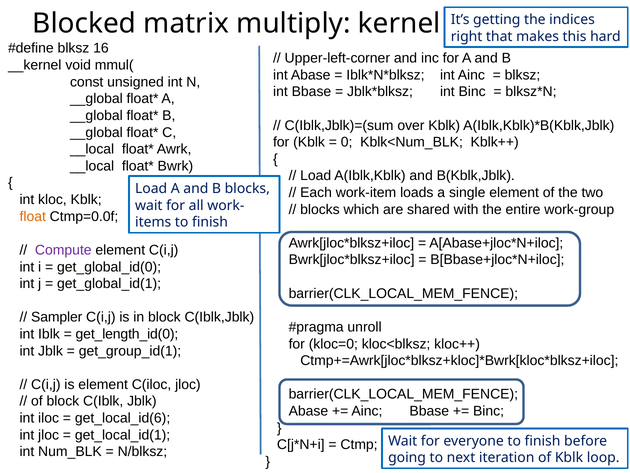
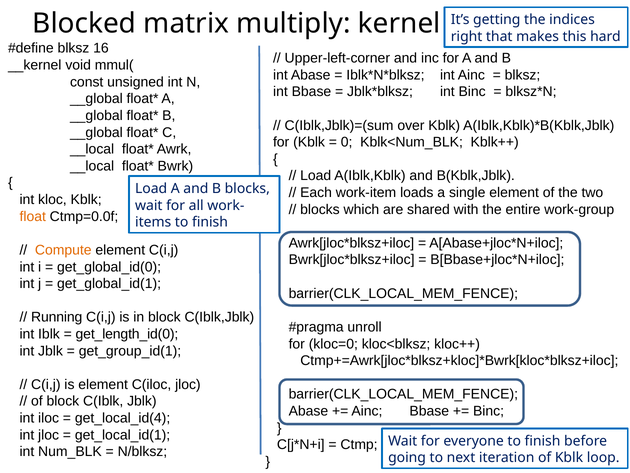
Compute colour: purple -> orange (63, 250)
Sampler: Sampler -> Running (57, 317)
get_local_id(6: get_local_id(6 -> get_local_id(4 (123, 418)
